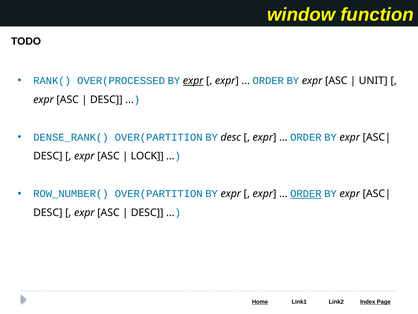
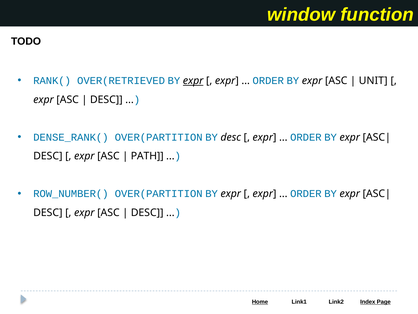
OVER(PROCESSED: OVER(PROCESSED -> OVER(RETRIEVED (121, 81)
LOCK: LOCK -> PATH (147, 156)
ORDER underline: present -> none (306, 193)
